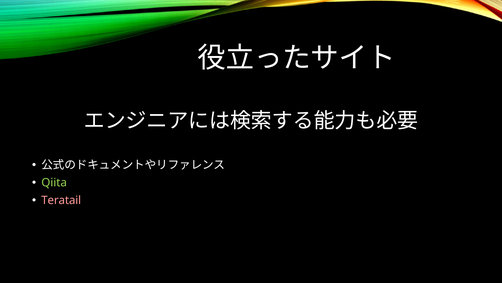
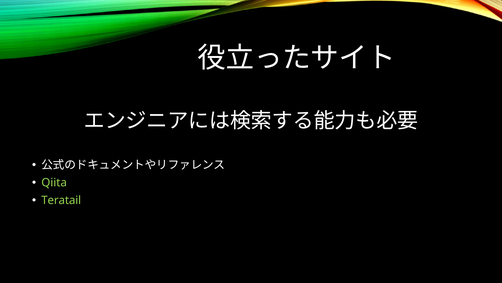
Teratail colour: pink -> light green (61, 200)
